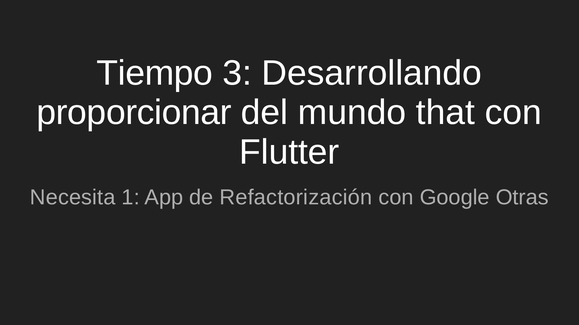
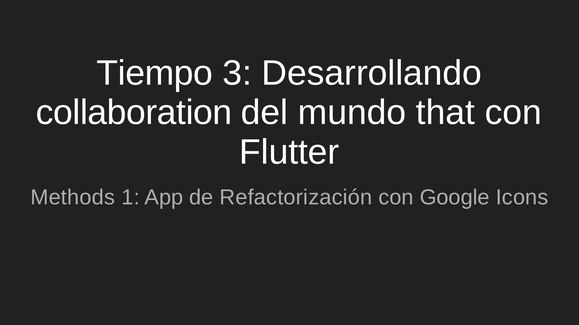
proporcionar: proporcionar -> collaboration (134, 113)
Necesita: Necesita -> Methods (73, 198)
Otras: Otras -> Icons (522, 198)
